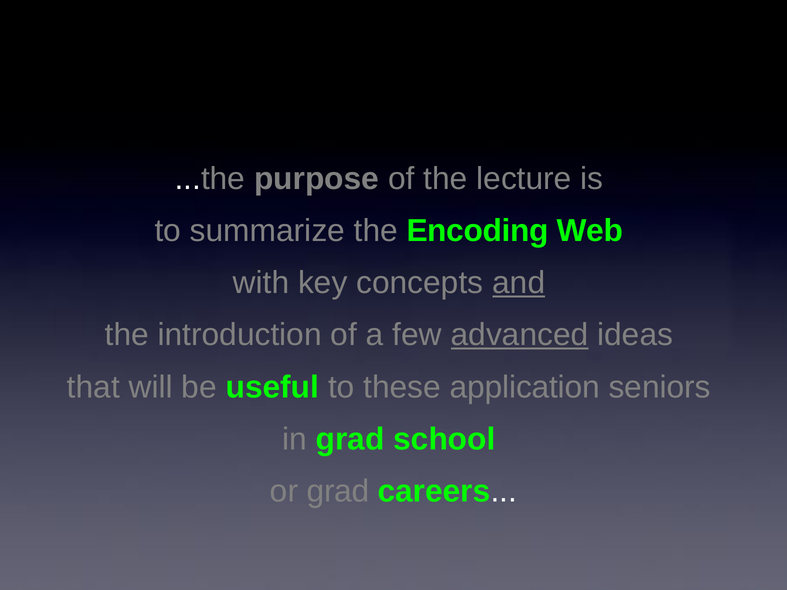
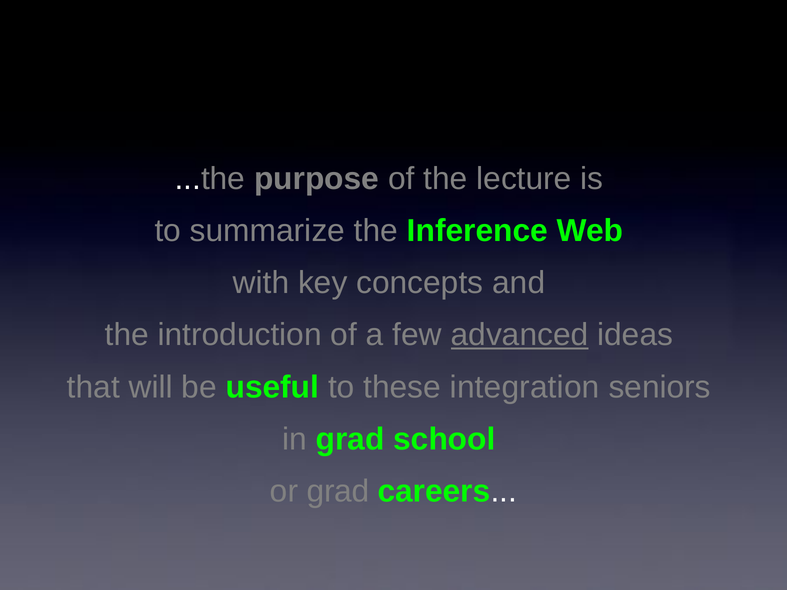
Encoding: Encoding -> Inference (477, 231)
and underline: present -> none (519, 283)
application: application -> integration (525, 387)
